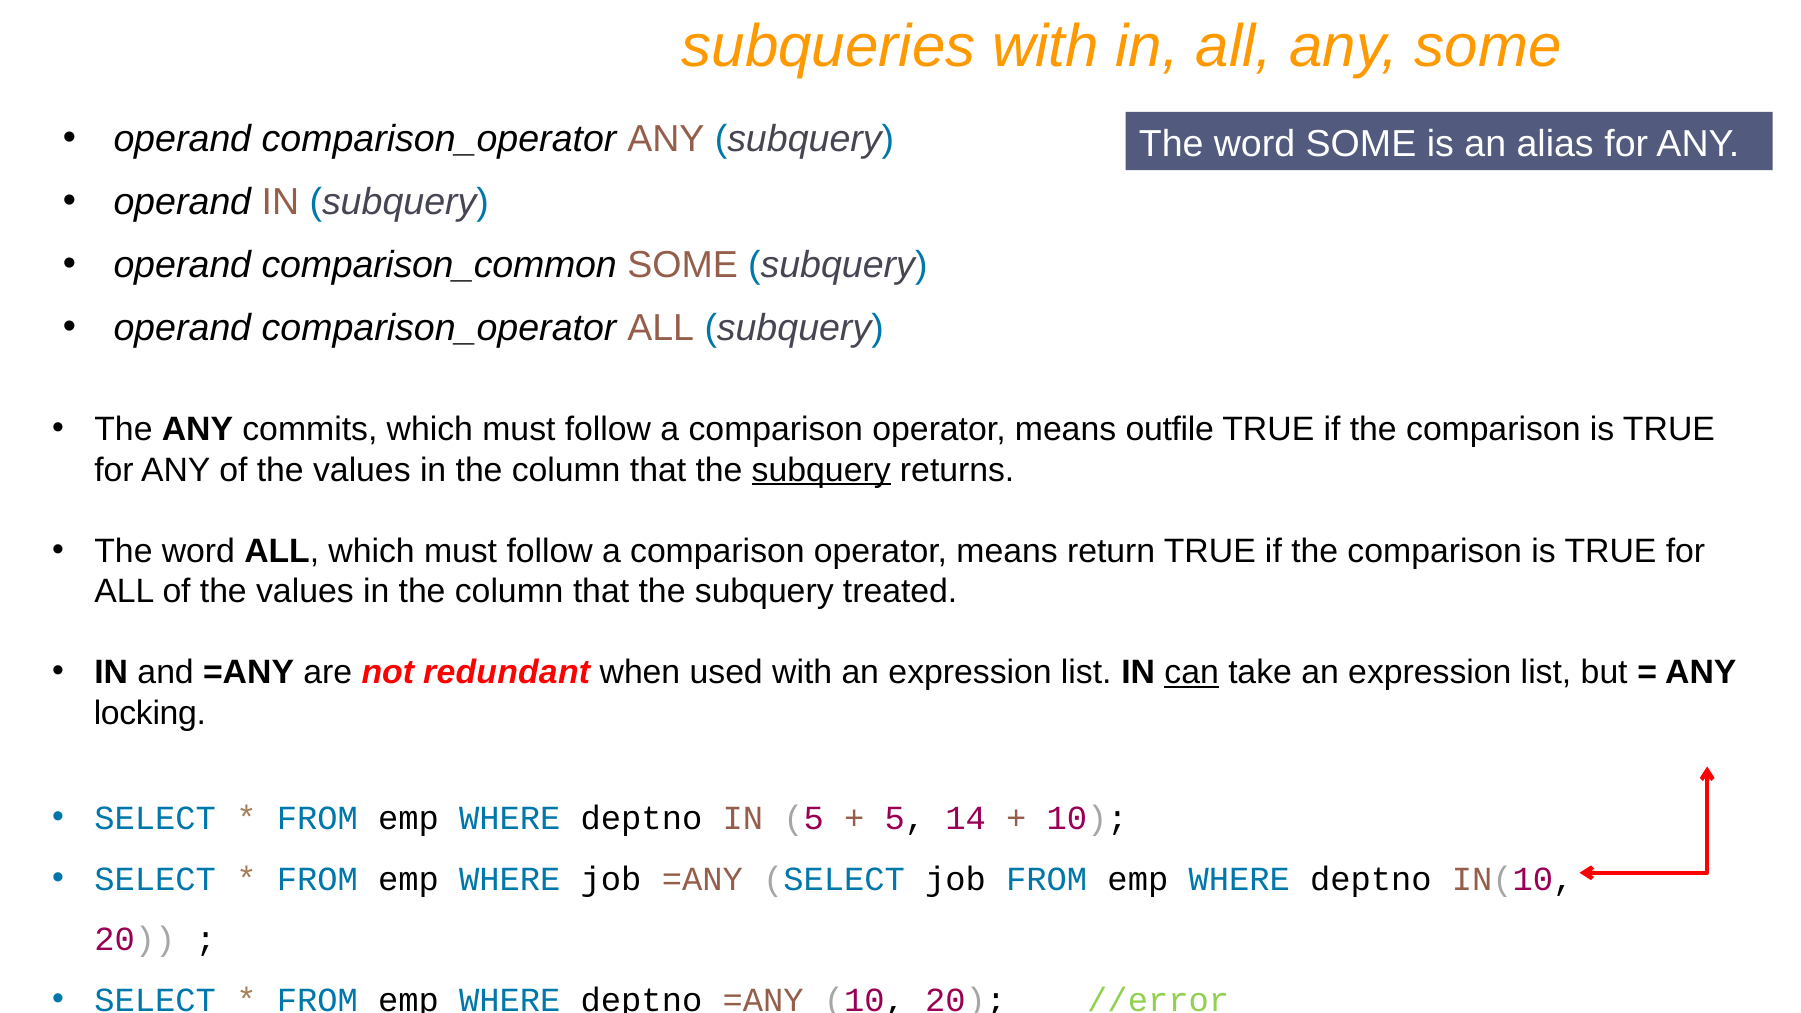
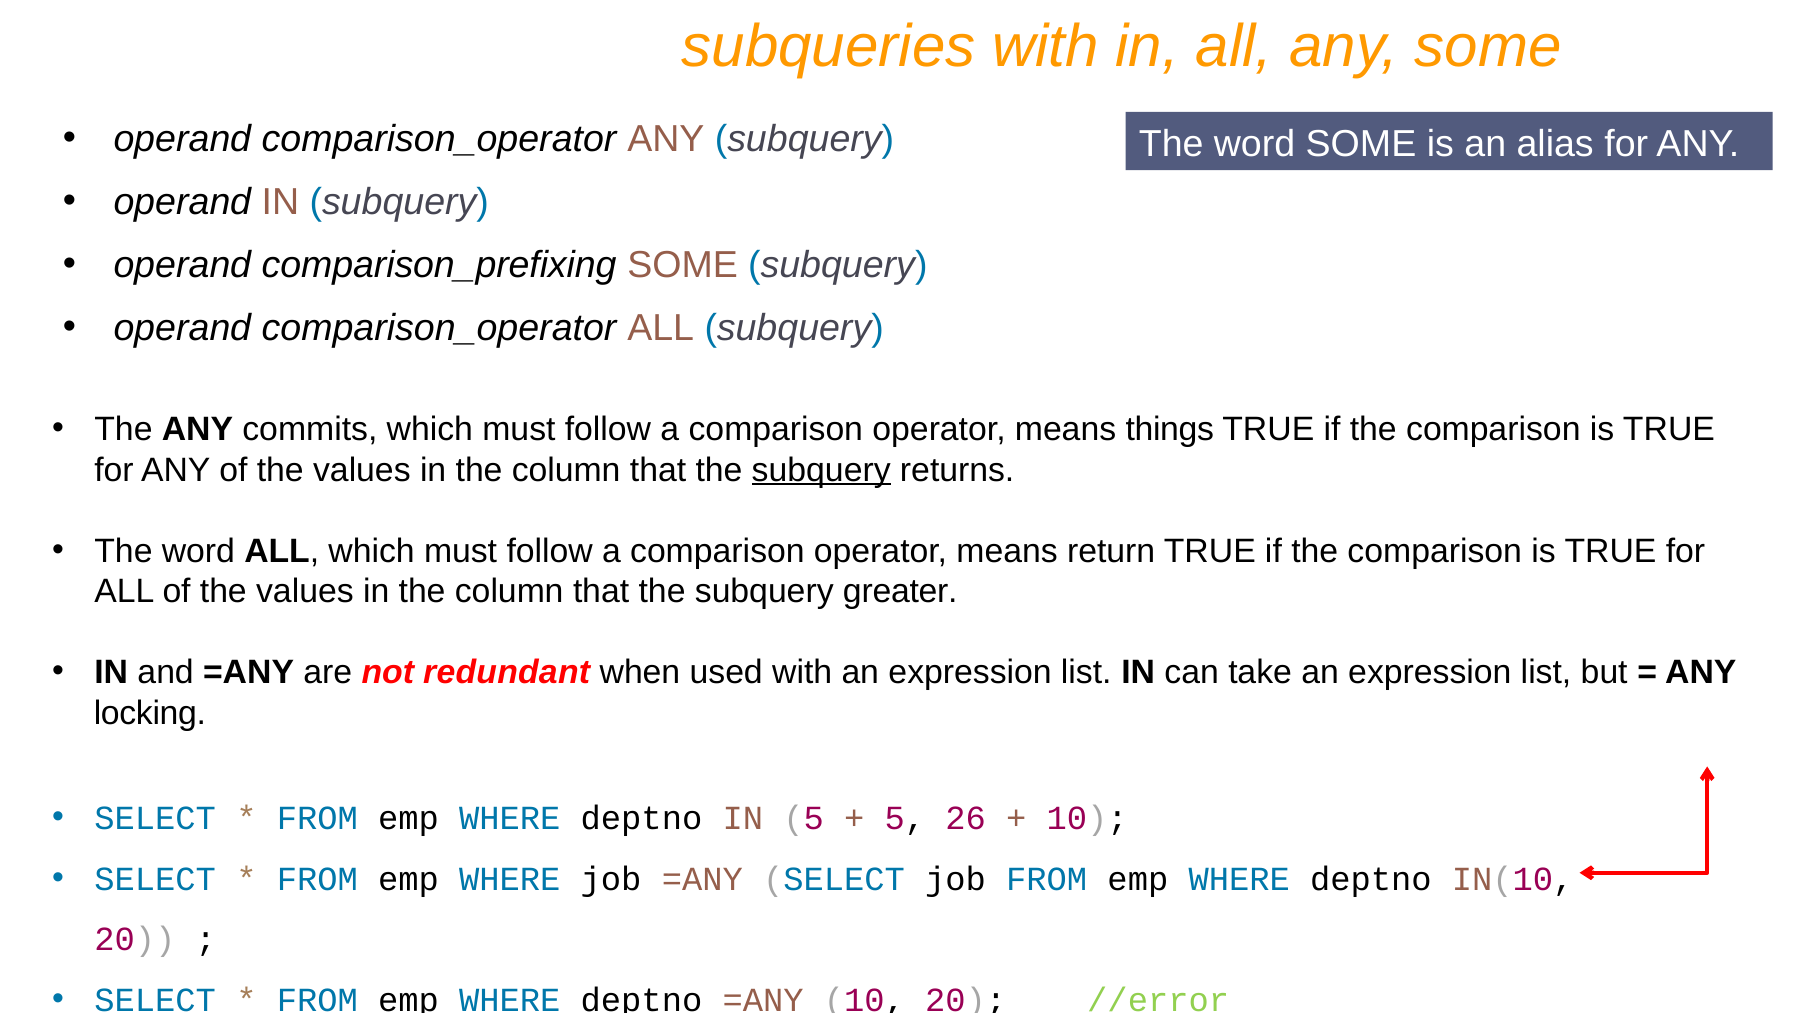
comparison_common: comparison_common -> comparison_prefixing (439, 265)
outfile: outfile -> things (1170, 429)
treated: treated -> greater (900, 591)
can underline: present -> none (1192, 673)
14: 14 -> 26 (966, 818)
